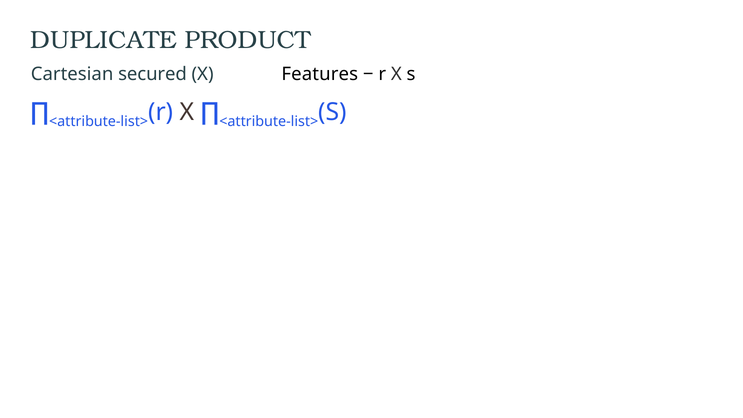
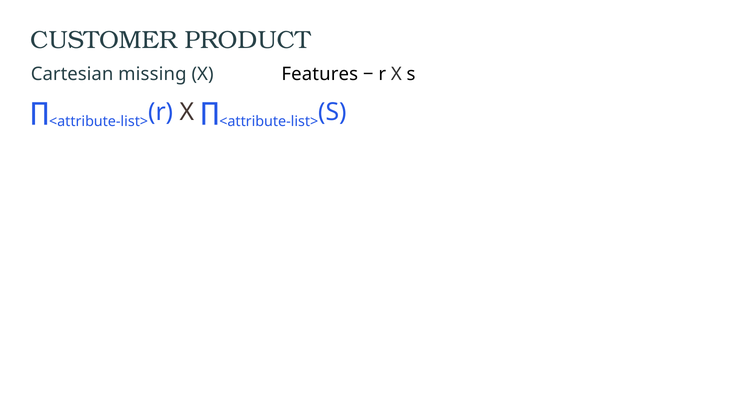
DUPLICATE: DUPLICATE -> CUSTOMER (104, 40)
secured: secured -> missing (152, 74)
